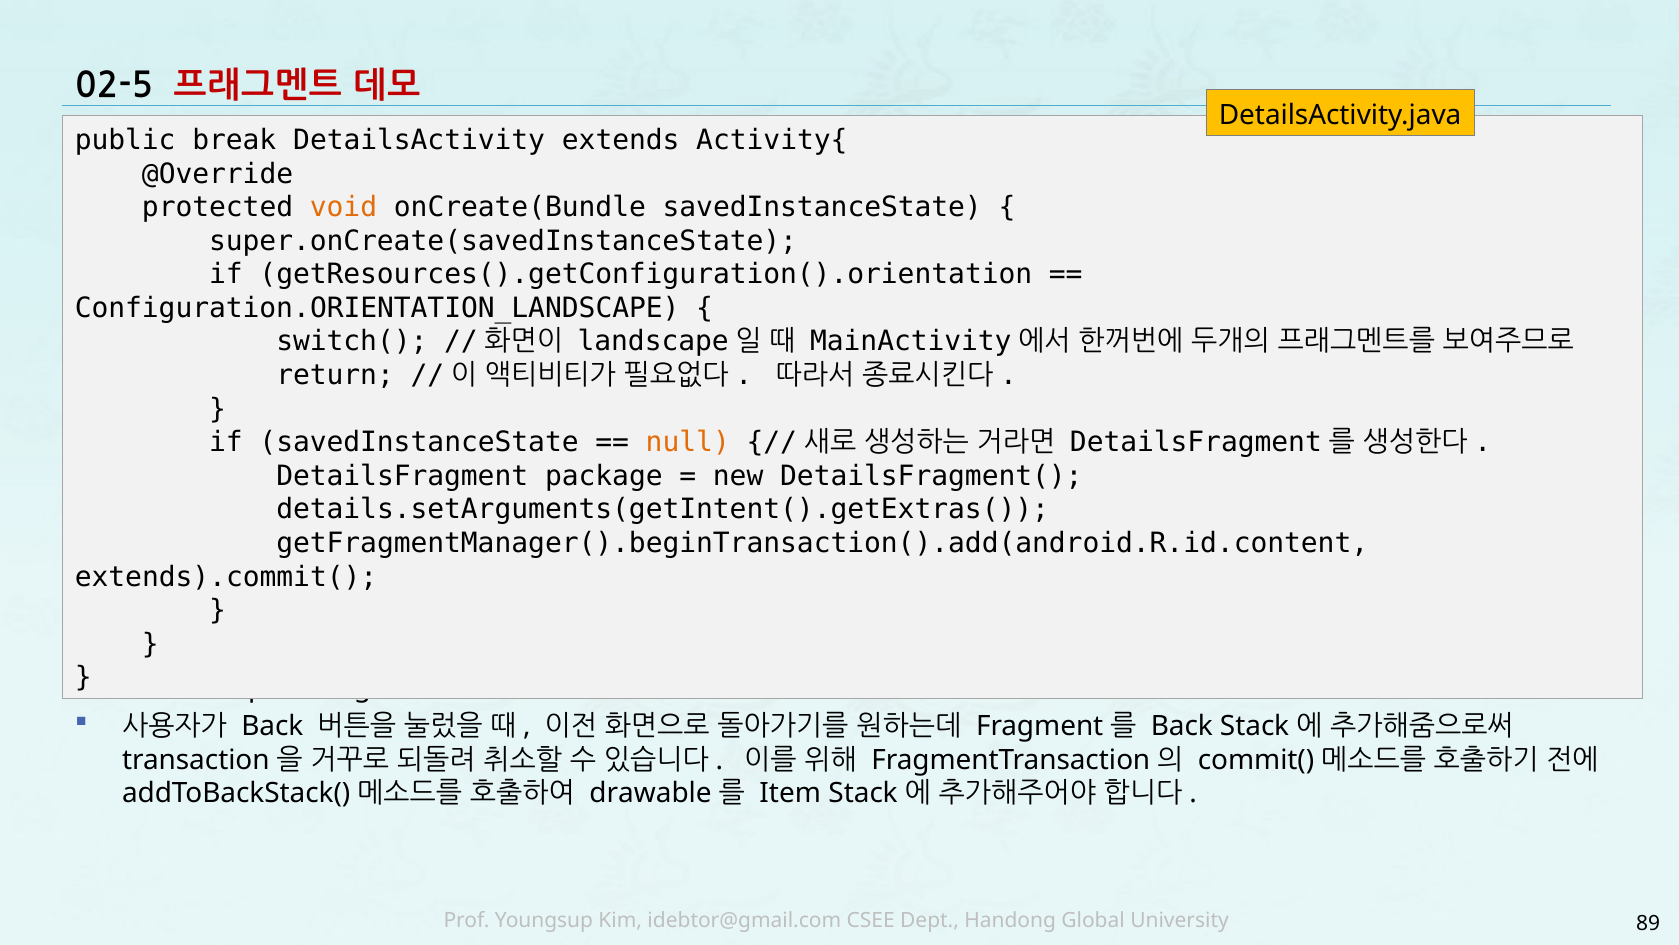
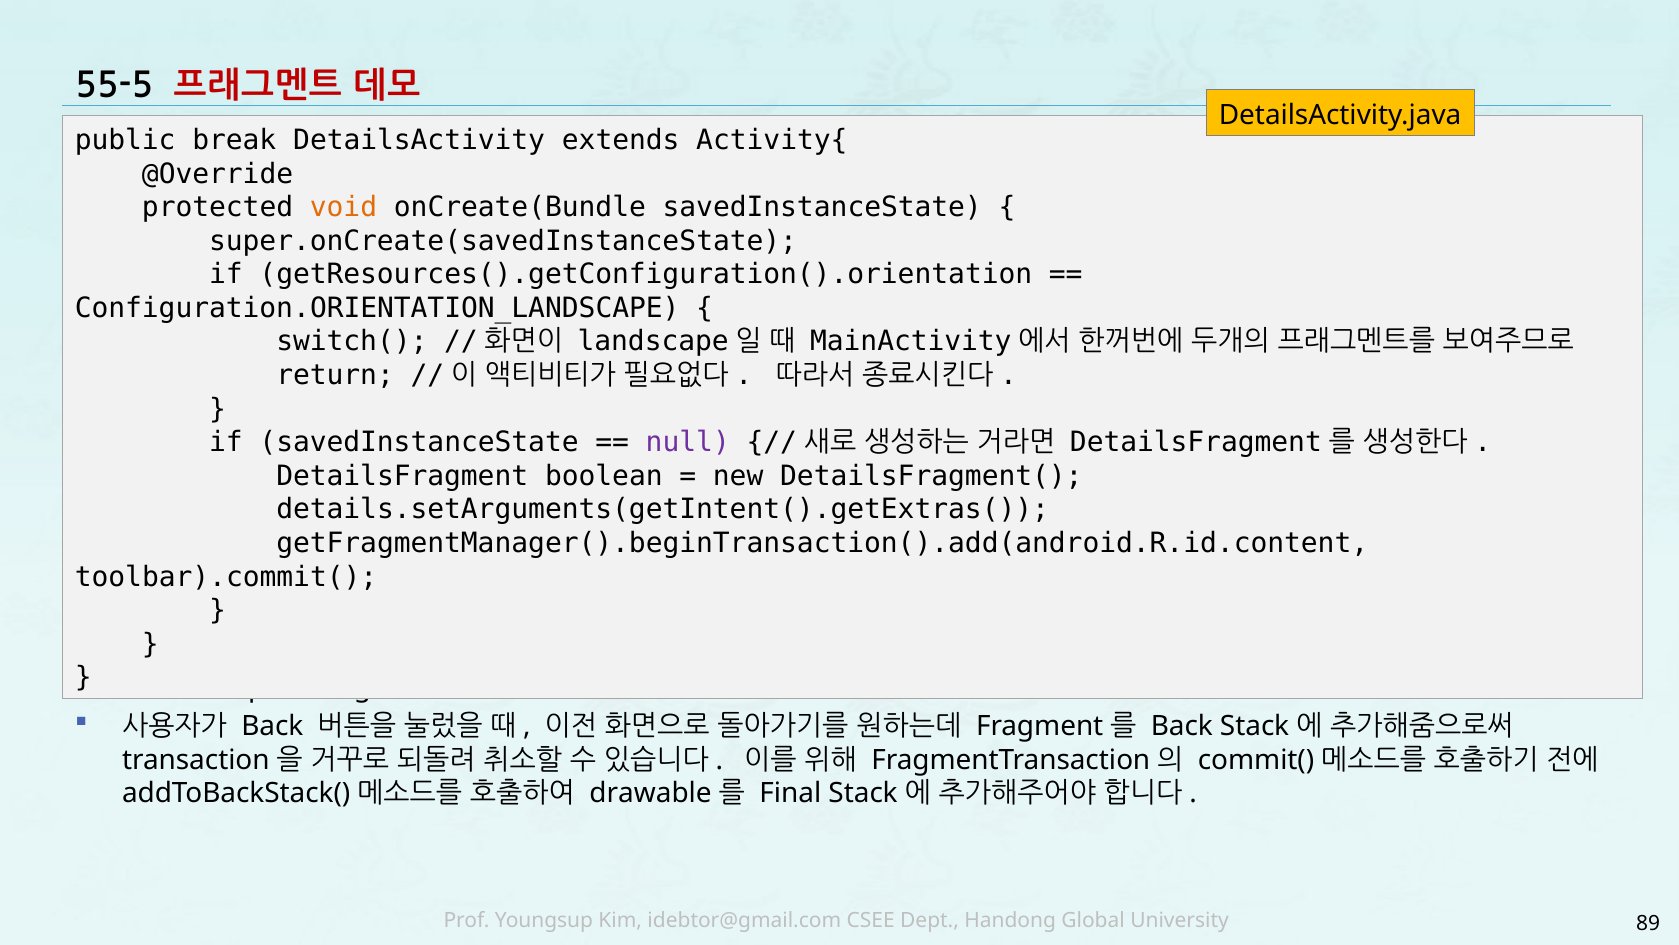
02-5: 02-5 -> 55-5 (114, 86)
null colour: orange -> purple (688, 442)
package: package -> boolean (604, 476)
extends).commit(: extends).commit( -> toolbar).commit( (226, 576)
Item: Item -> Final (790, 793)
